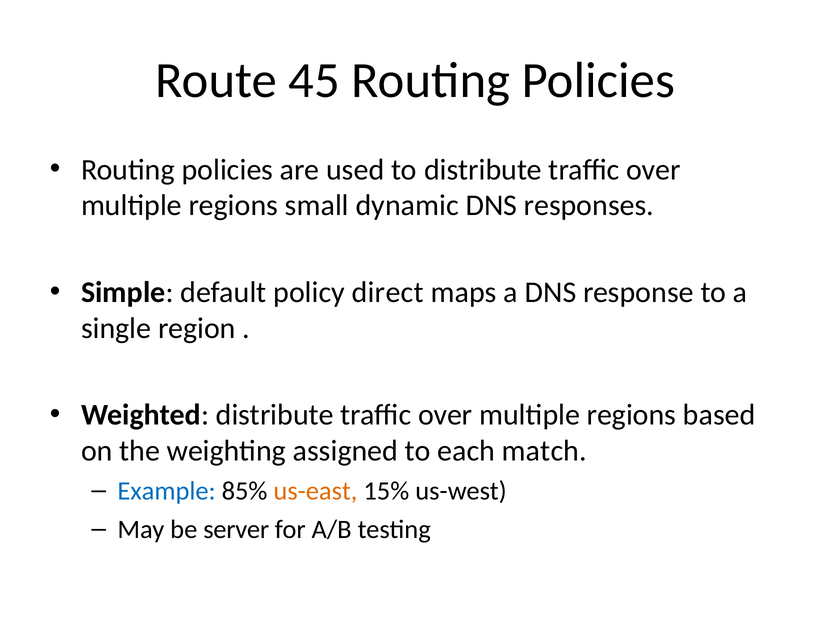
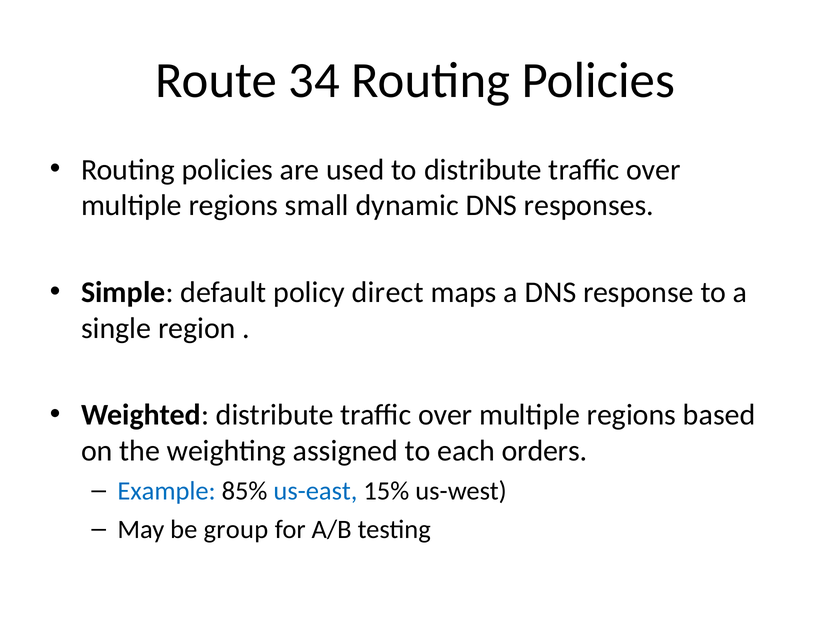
45: 45 -> 34 (314, 80)
match: match -> orders (545, 451)
us-east colour: orange -> blue (315, 491)
server: server -> group (236, 530)
